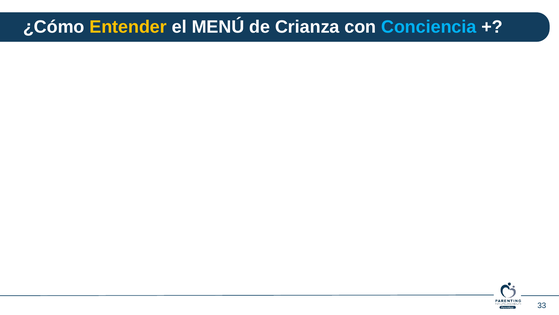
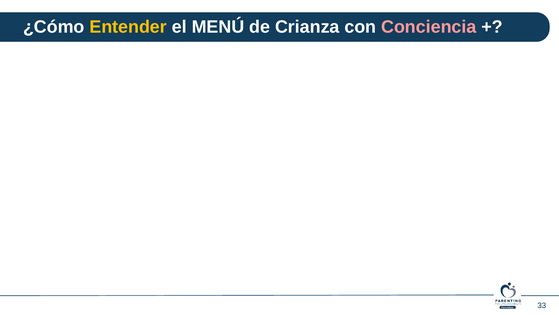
Conciencia colour: light blue -> pink (429, 27)
